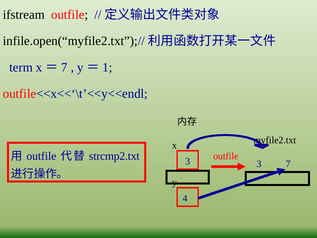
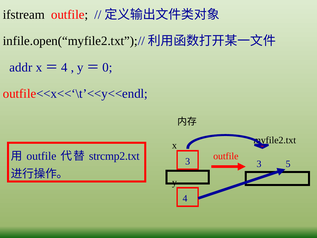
term: term -> addr (21, 67)
7: 7 -> 4 (64, 67)
1: 1 -> 0 (107, 67)
3 7: 7 -> 5 (288, 164)
